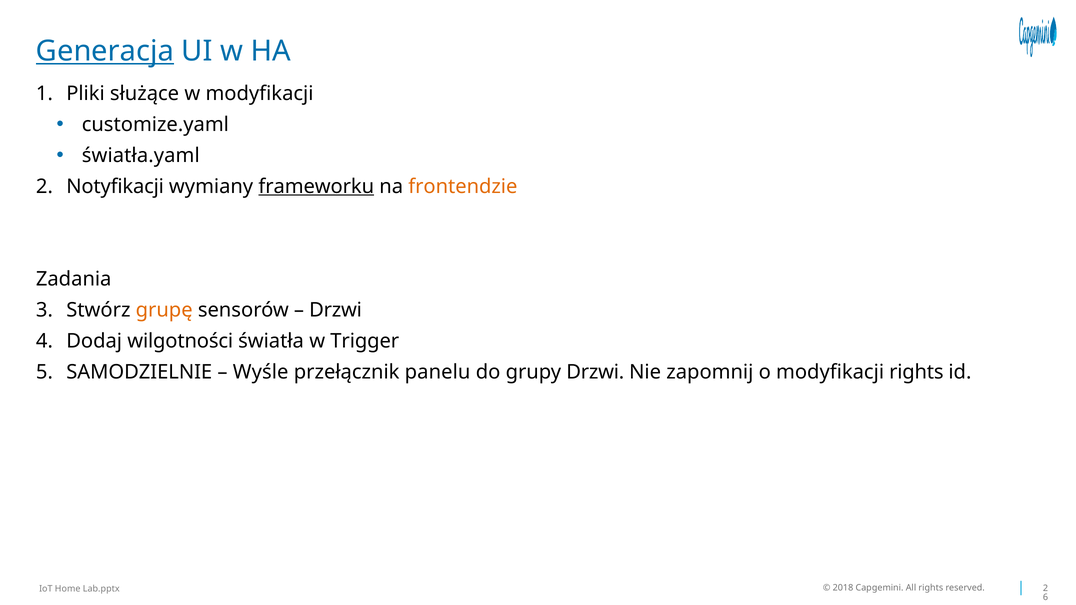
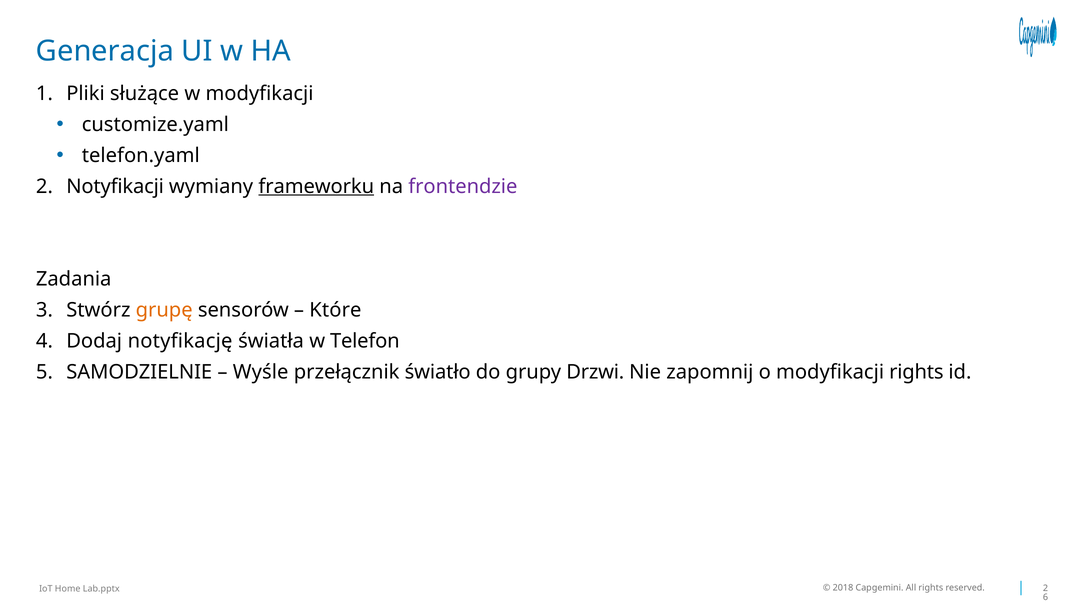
Generacja underline: present -> none (105, 51)
światła.yaml: światła.yaml -> telefon.yaml (141, 156)
frontendzie colour: orange -> purple (463, 187)
Drzwi: Drzwi -> Które (335, 310)
wilgotności: wilgotności -> notyfikację (180, 341)
Trigger: Trigger -> Telefon (365, 341)
panelu: panelu -> światło (438, 372)
